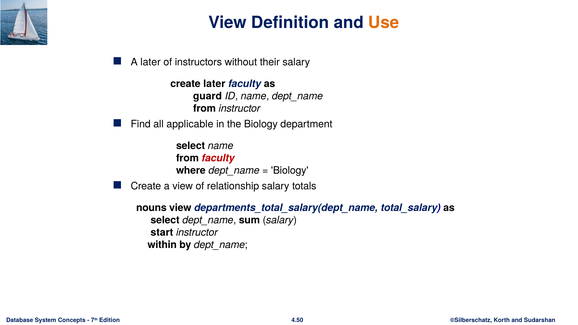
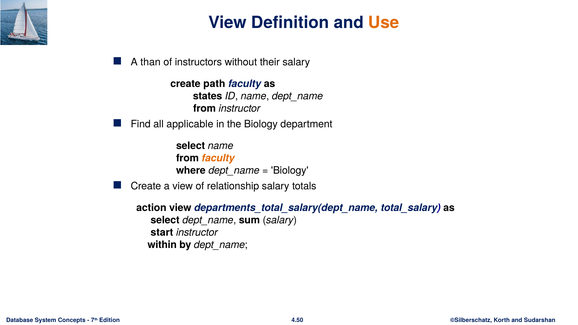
A later: later -> than (150, 62)
create later: later -> path (214, 84)
guard: guard -> states (208, 96)
faculty colour: red -> orange (218, 158)
nouns: nouns -> action (151, 208)
